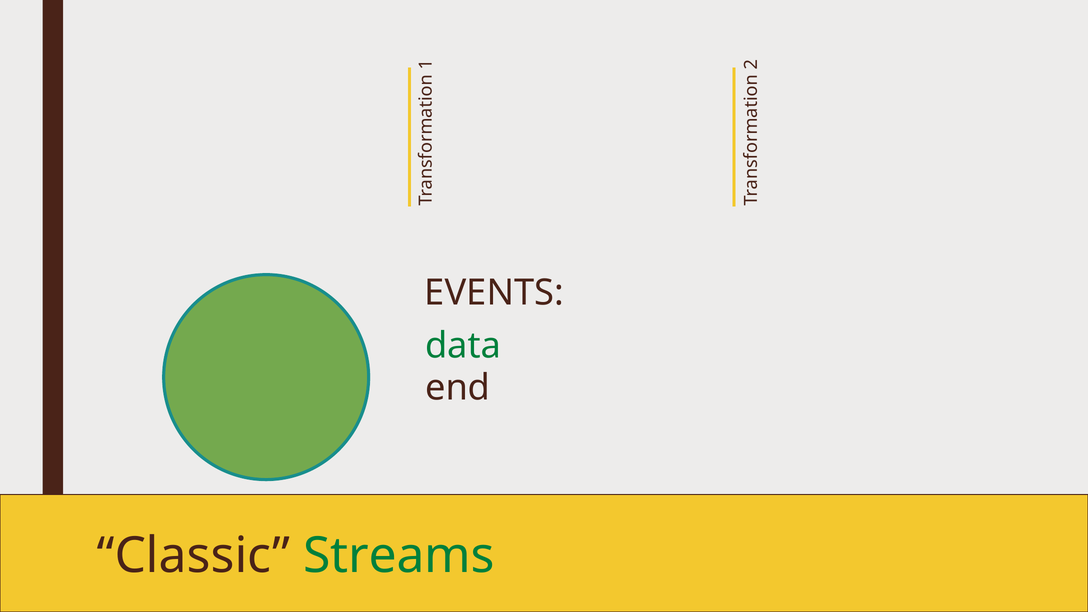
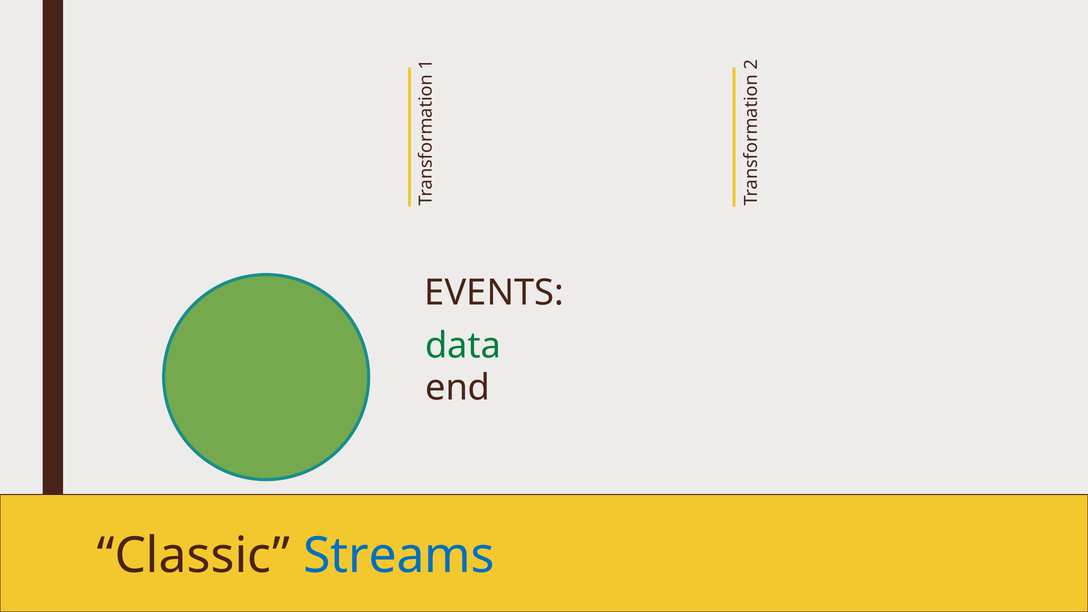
Streams colour: green -> blue (399, 556)
